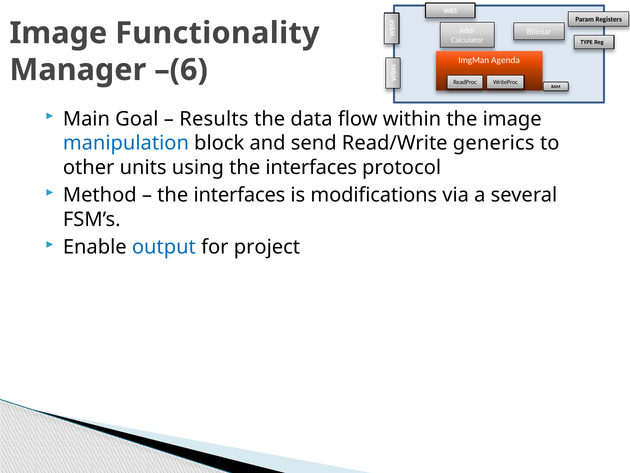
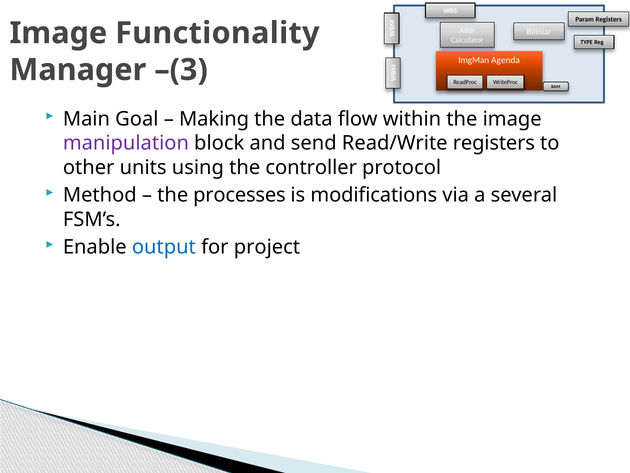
–(6: –(6 -> –(3 (181, 70)
Results: Results -> Making (214, 119)
manipulation colour: blue -> purple (126, 143)
Read/Write generics: generics -> registers (494, 143)
using the interfaces: interfaces -> controller (311, 167)
interfaces: interfaces -> processes (239, 195)
